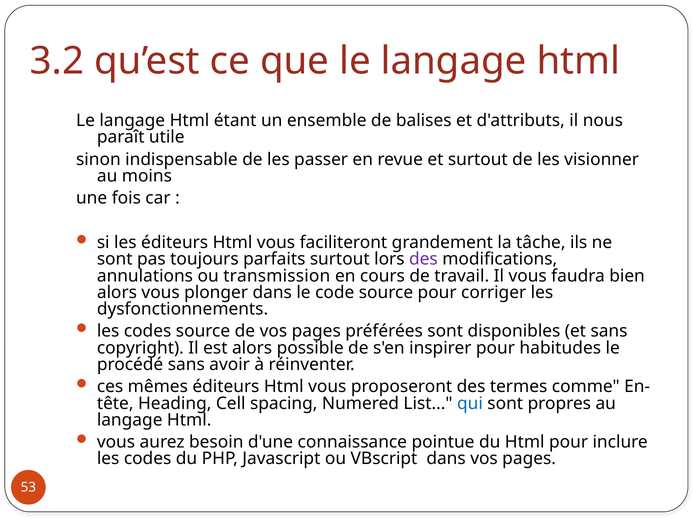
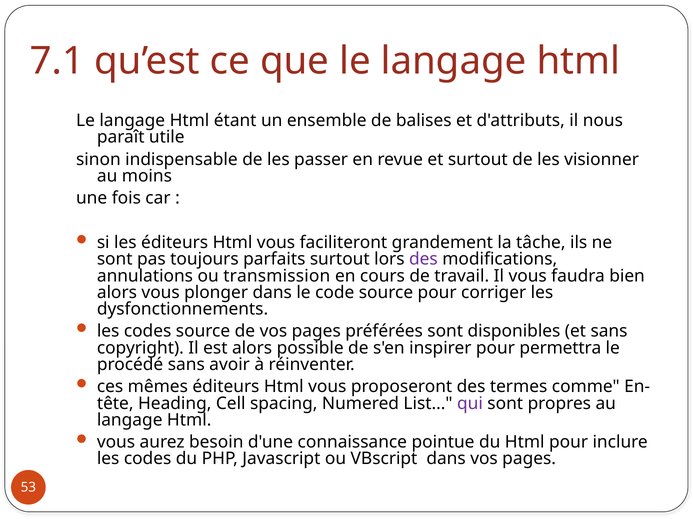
3.2: 3.2 -> 7.1 (57, 61)
habitudes: habitudes -> permettra (560, 348)
qui colour: blue -> purple (470, 404)
